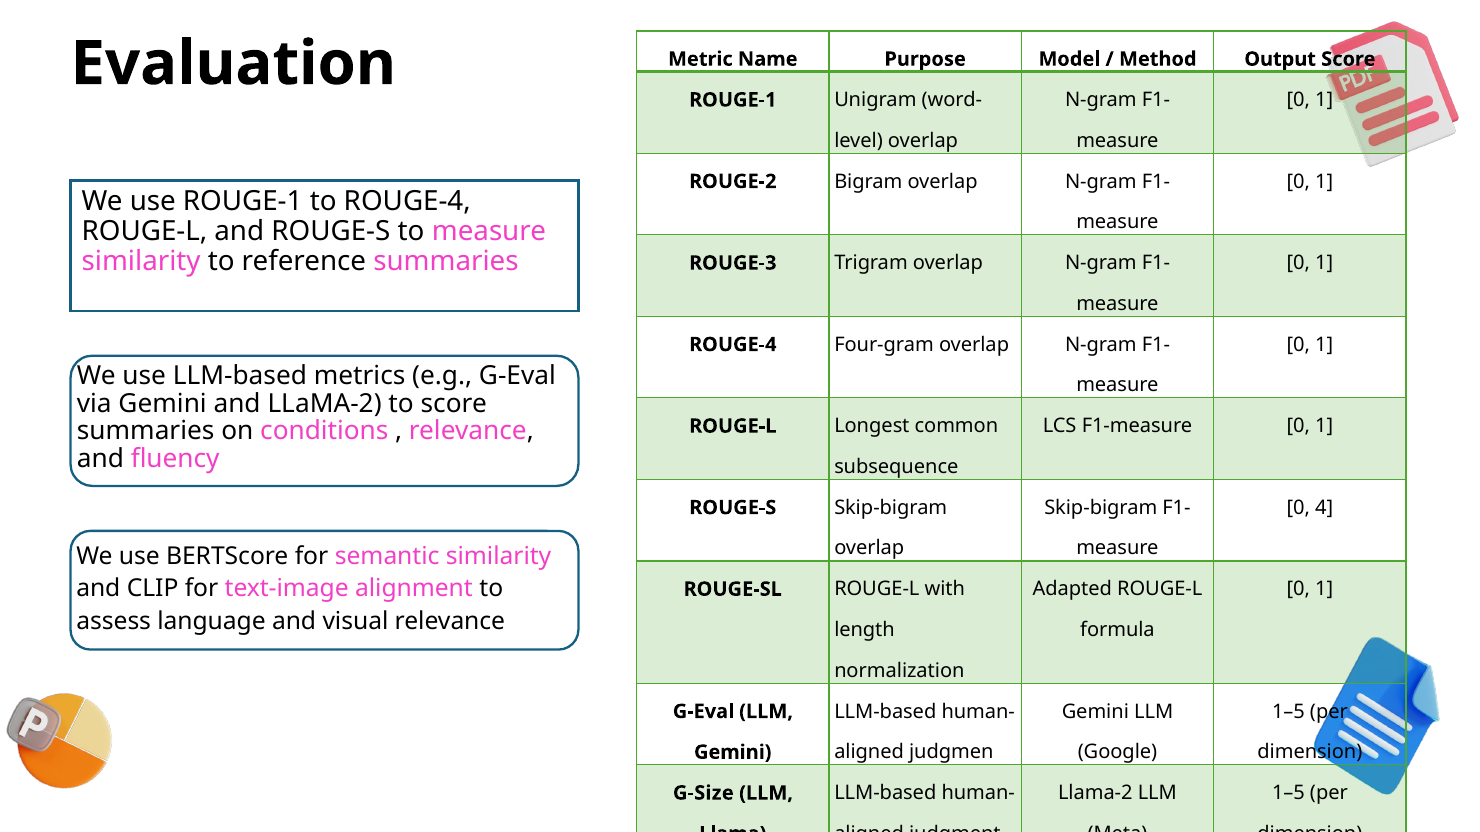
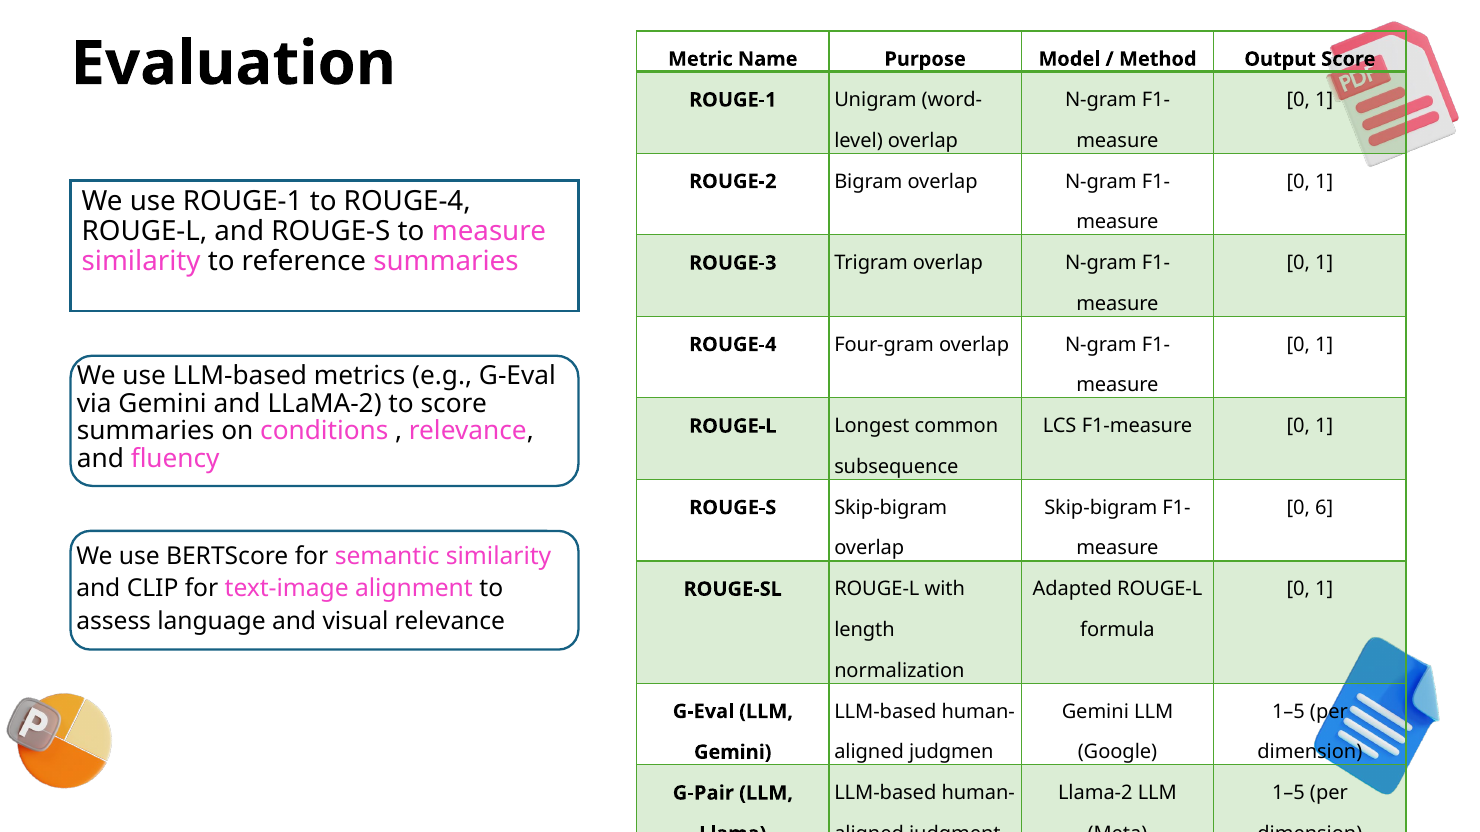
4: 4 -> 6 (1324, 508)
G-Size: G-Size -> G-Pair (703, 793)
